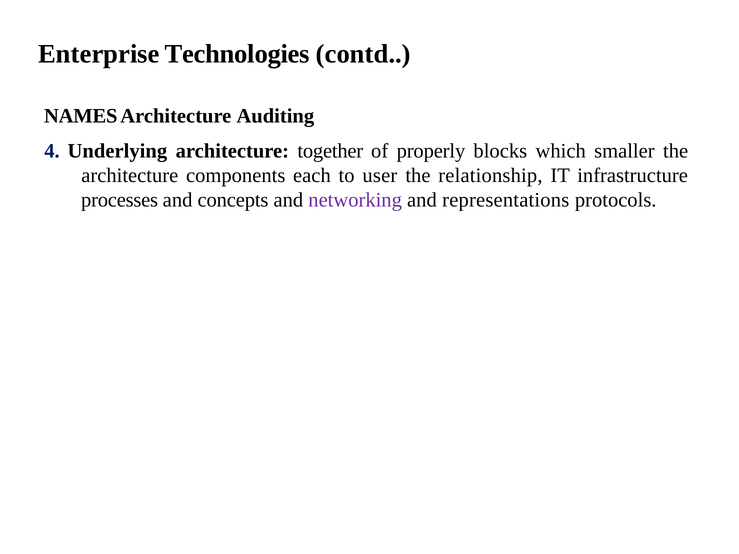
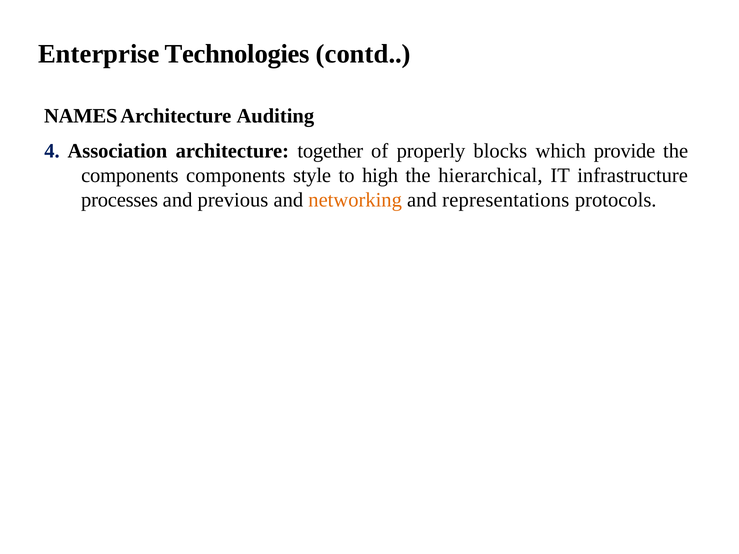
Underlying: Underlying -> Association (117, 151)
smaller: smaller -> provide (625, 151)
architecture: architecture -> components (130, 176)
each: each -> style (312, 176)
user: user -> high (380, 176)
relationship: relationship -> hierarchical (490, 176)
concepts: concepts -> previous (233, 200)
networking colour: purple -> orange (355, 200)
